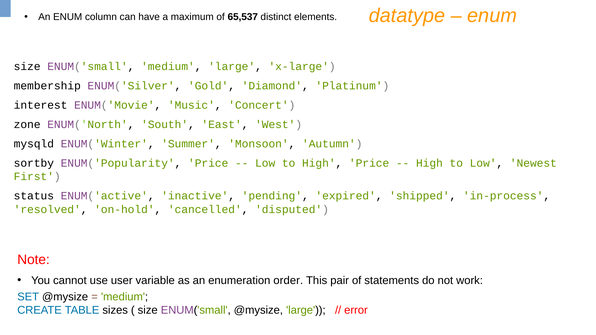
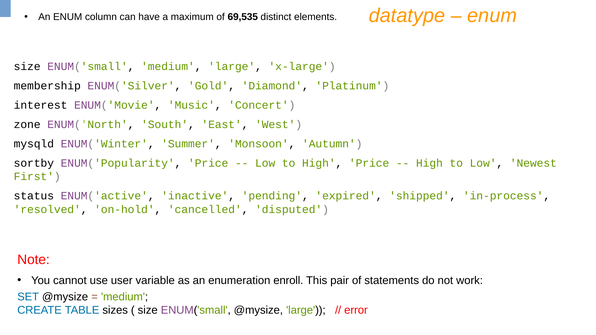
65,537: 65,537 -> 69,535 (243, 17)
order: order -> enroll (288, 281)
